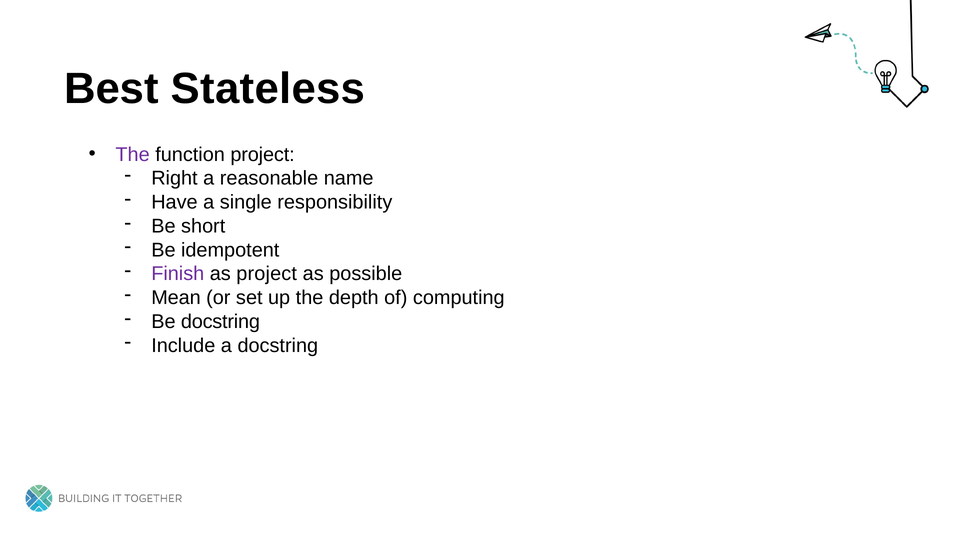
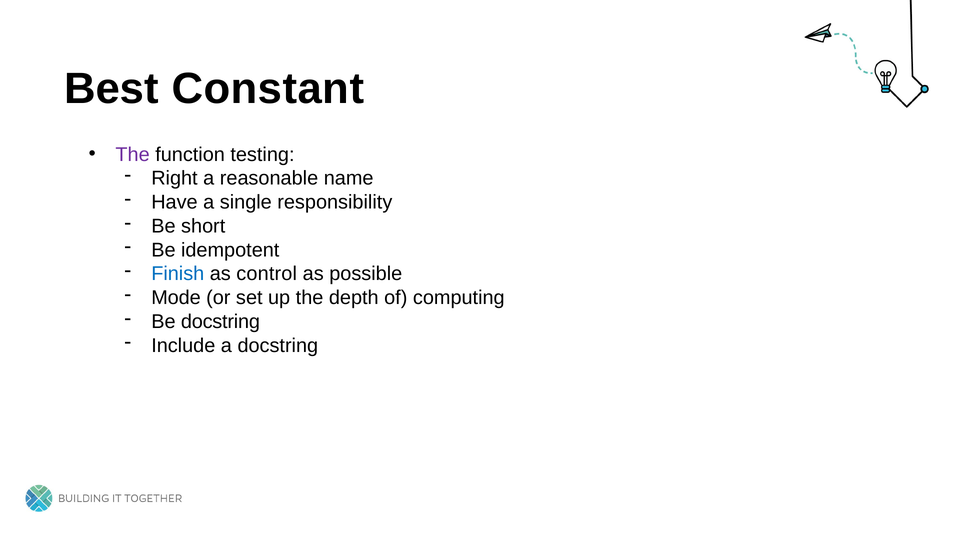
Stateless: Stateless -> Constant (268, 89)
function project: project -> testing (262, 154)
Finish colour: purple -> blue (178, 274)
as project: project -> control (267, 274)
Mean: Mean -> Mode (176, 298)
